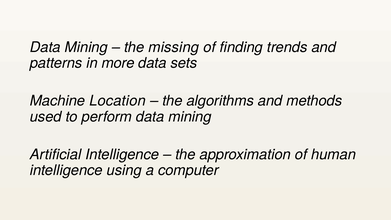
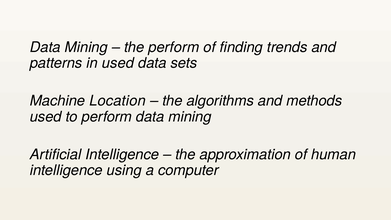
the missing: missing -> perform (174, 47)
in more: more -> used (118, 63)
